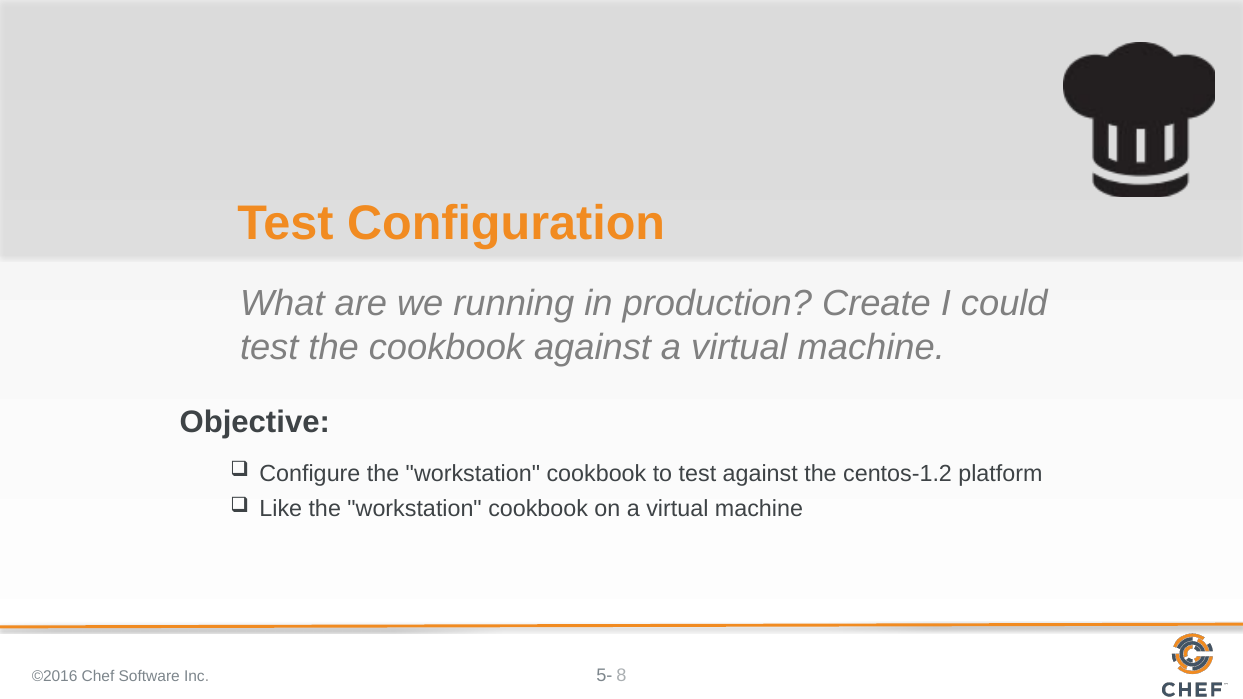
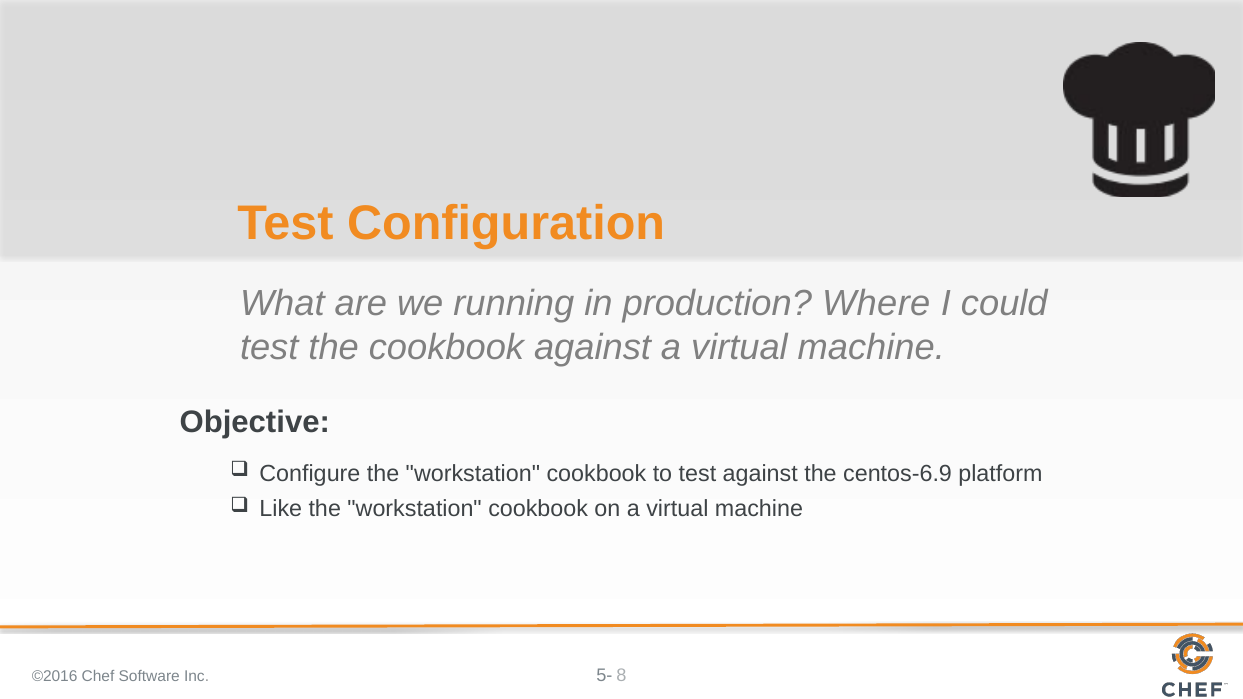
Create: Create -> Where (876, 304)
centos-1.2: centos-1.2 -> centos-6.9 (898, 474)
